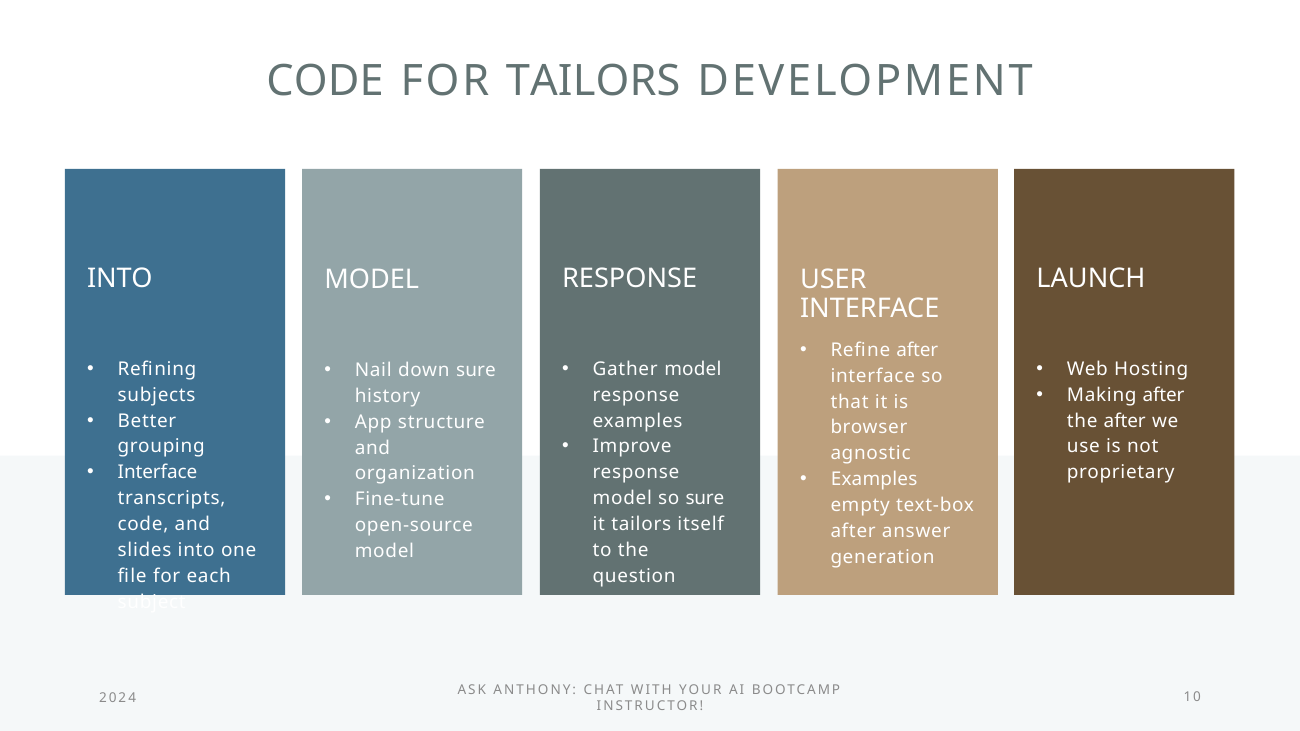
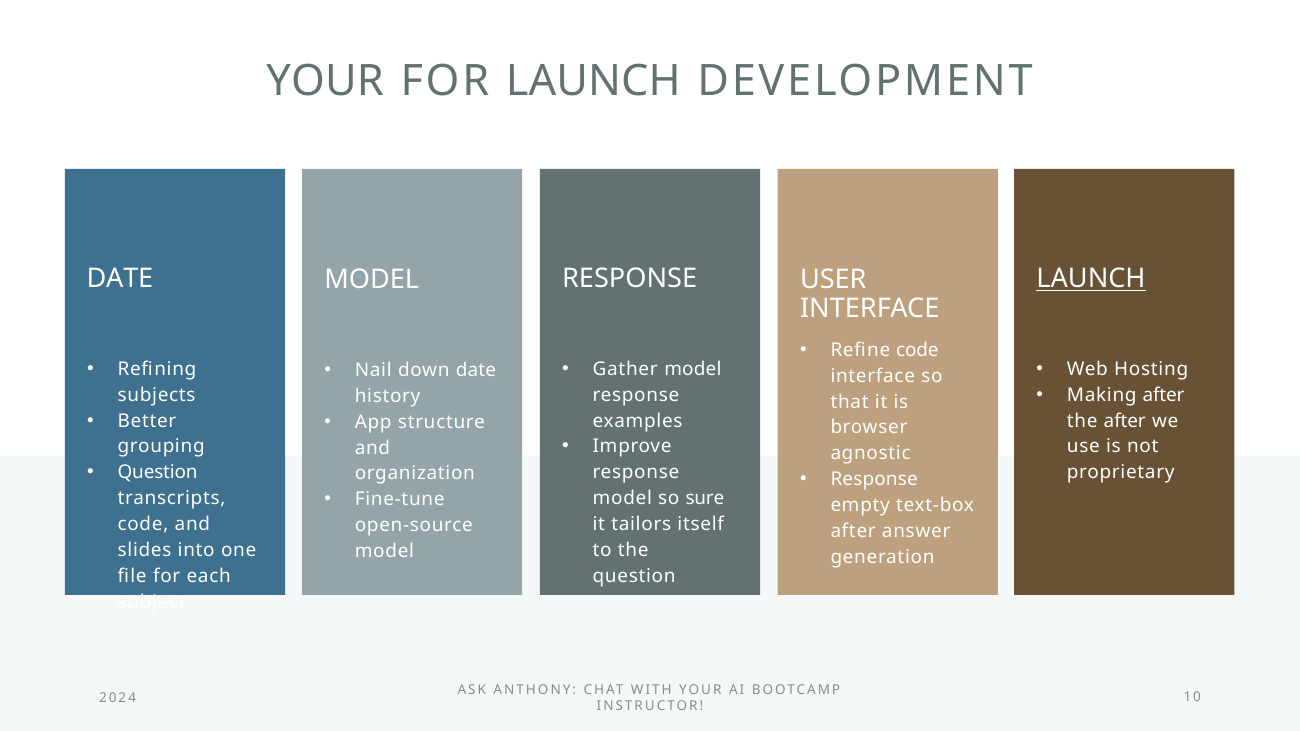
CODE: CODE -> YOUR (325, 81)
FOR TAILORS: TAILORS -> LAUNCH (593, 81)
INTO: INTO -> DATE (120, 279)
LAUNCH underline: none -> present (1091, 279)
Refine after: after -> code (917, 350)
down sure: sure -> date (476, 370)
Interface: Interface -> Question (158, 473)
Examples: Examples -> Response (874, 480)
